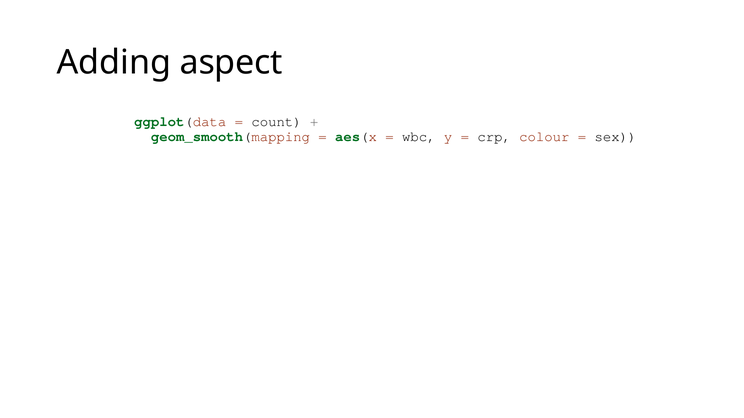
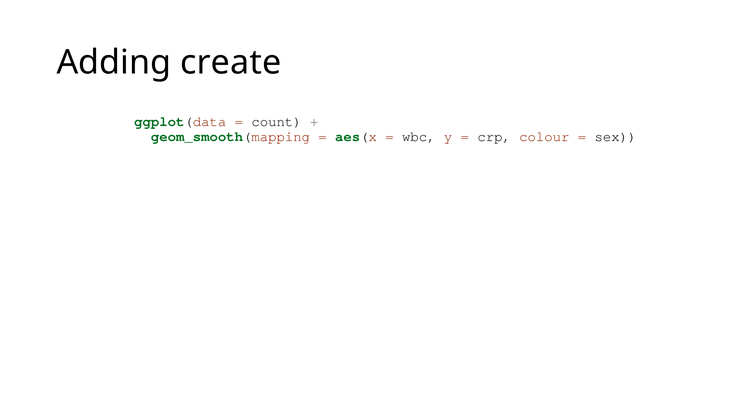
aspect: aspect -> create (231, 62)
